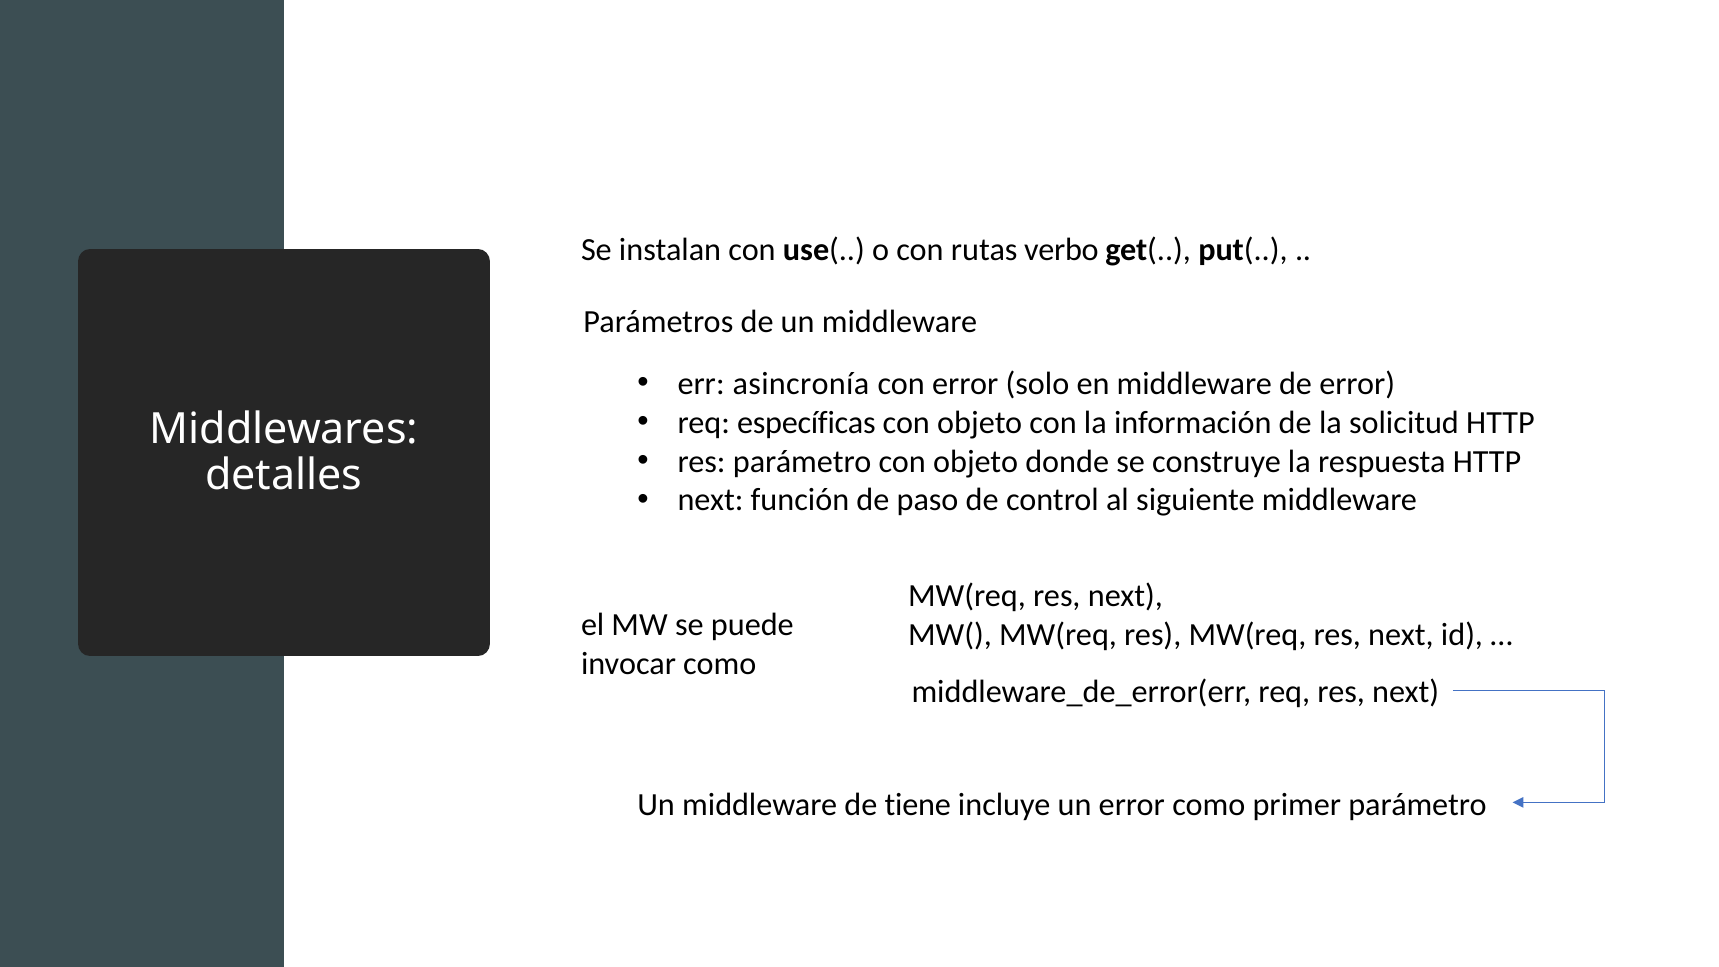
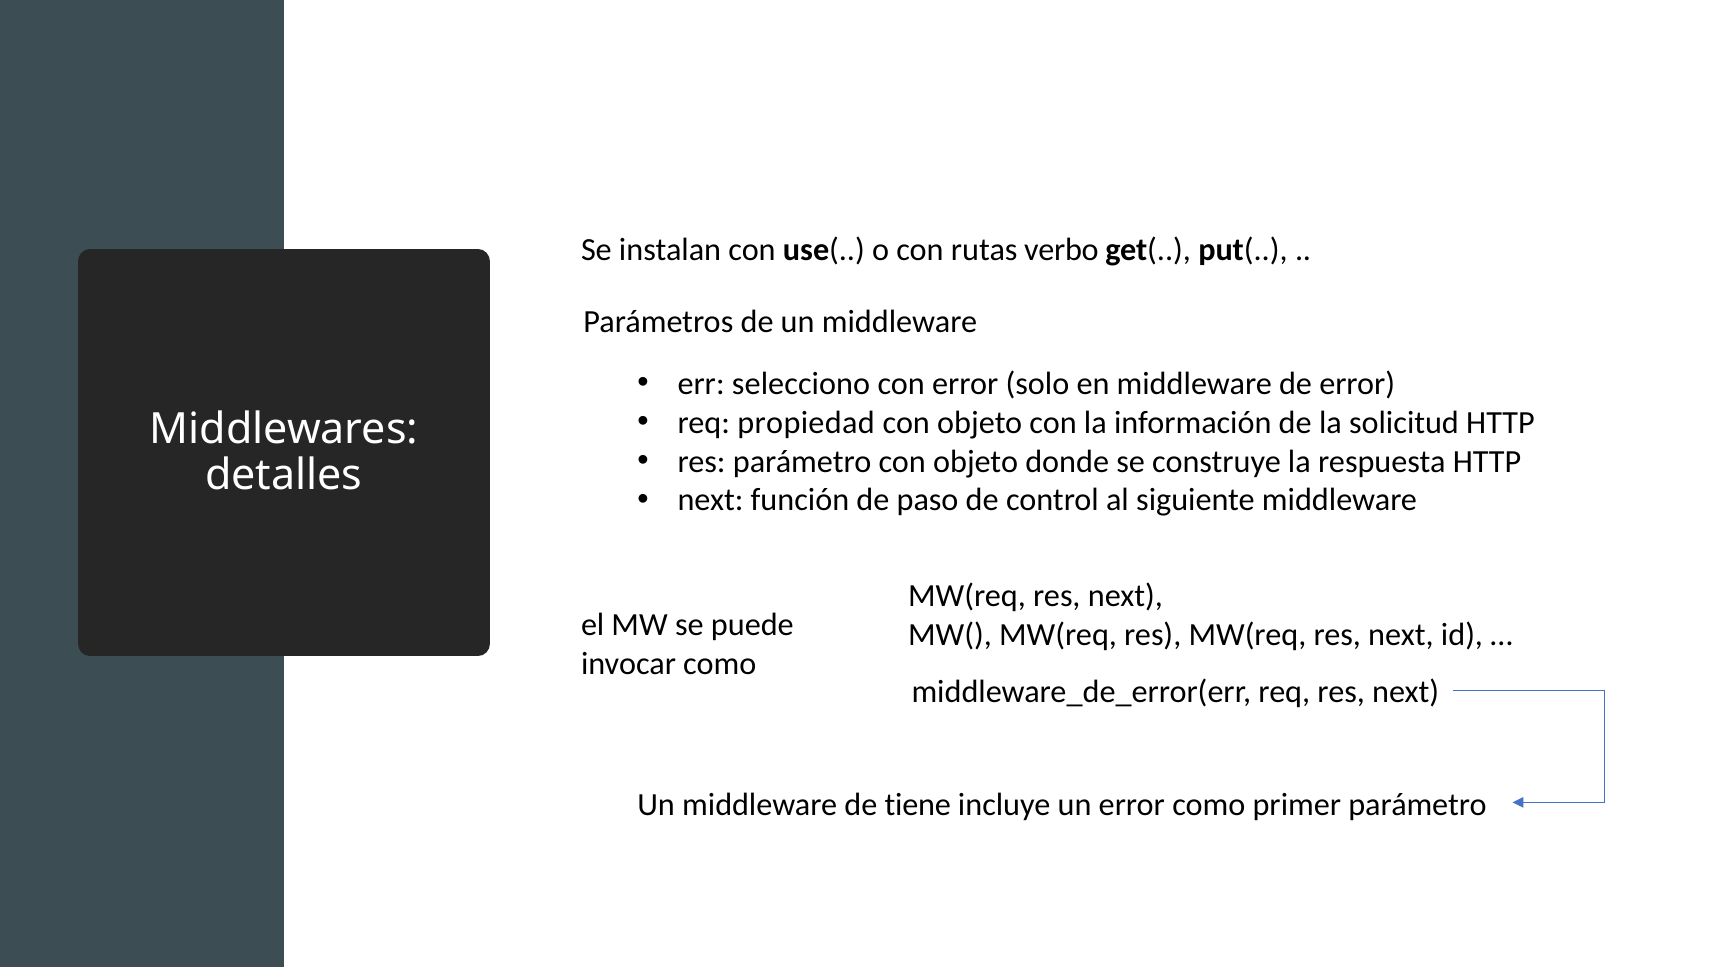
asincronía: asincronía -> selecciono (801, 384)
específicas: específicas -> propiedad (806, 423)
